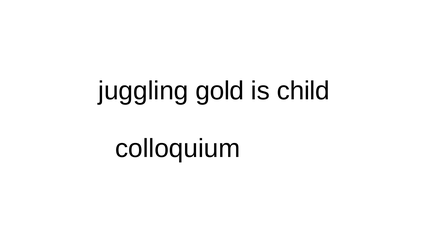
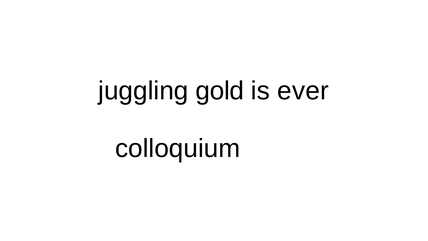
child: child -> ever (303, 91)
